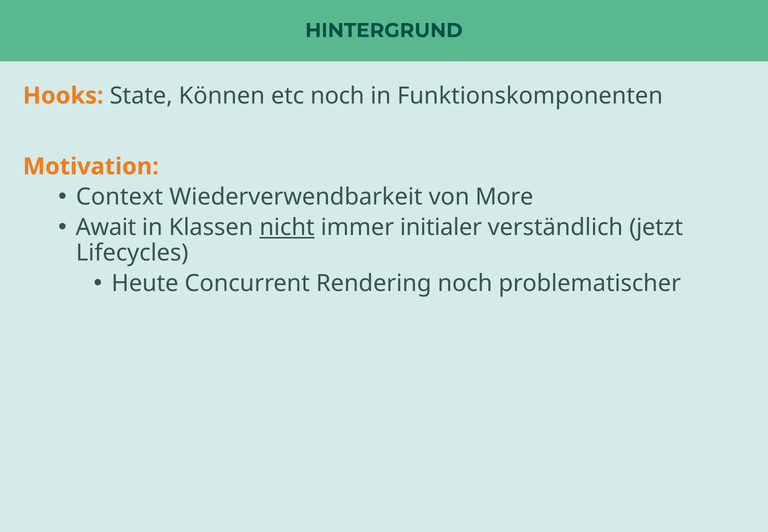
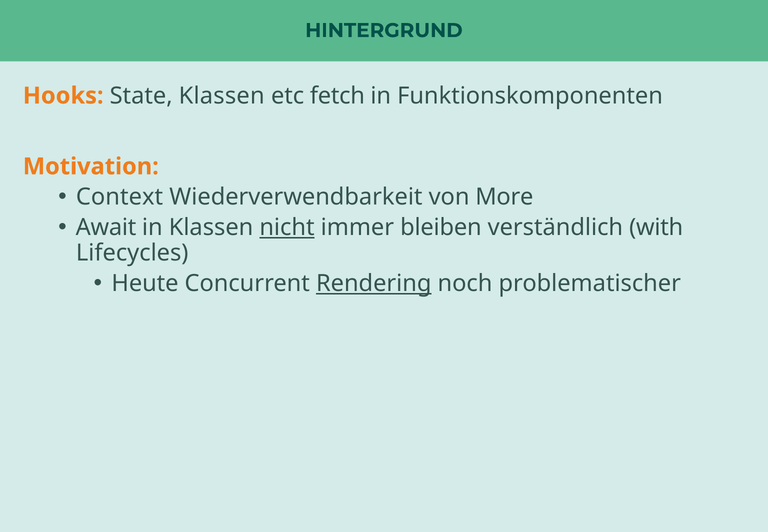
State Können: Können -> Klassen (222, 96)
etc noch: noch -> fetch (337, 96)
initialer: initialer -> bleiben (441, 227)
jetzt: jetzt -> with (656, 227)
Rendering underline: none -> present (374, 283)
